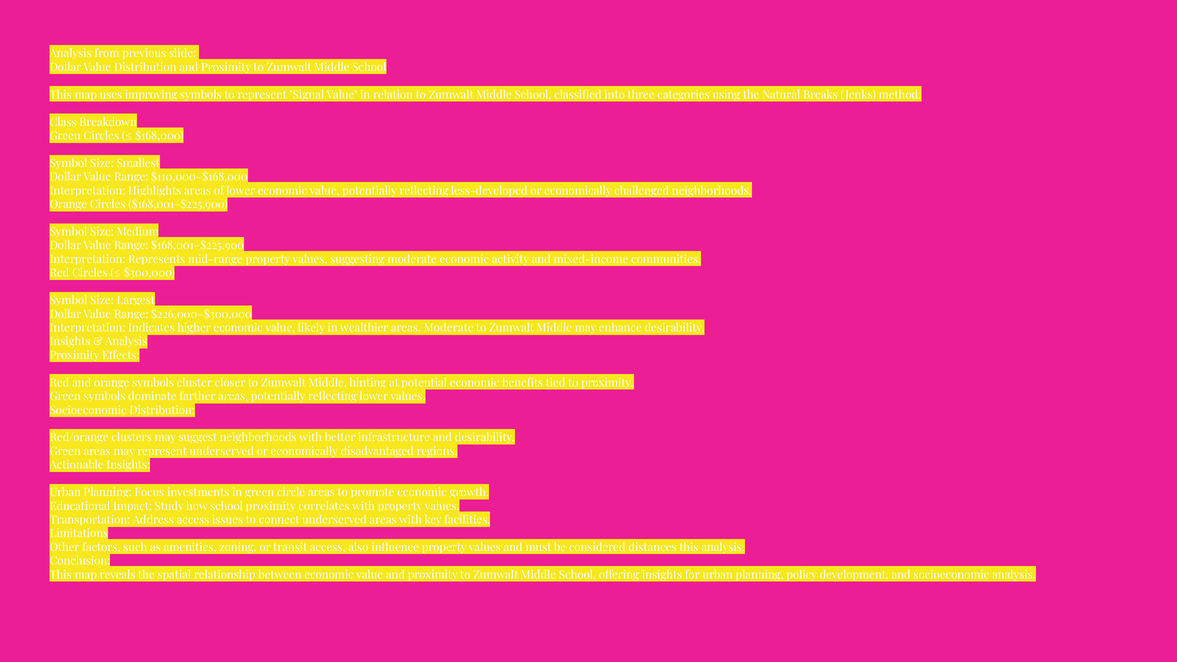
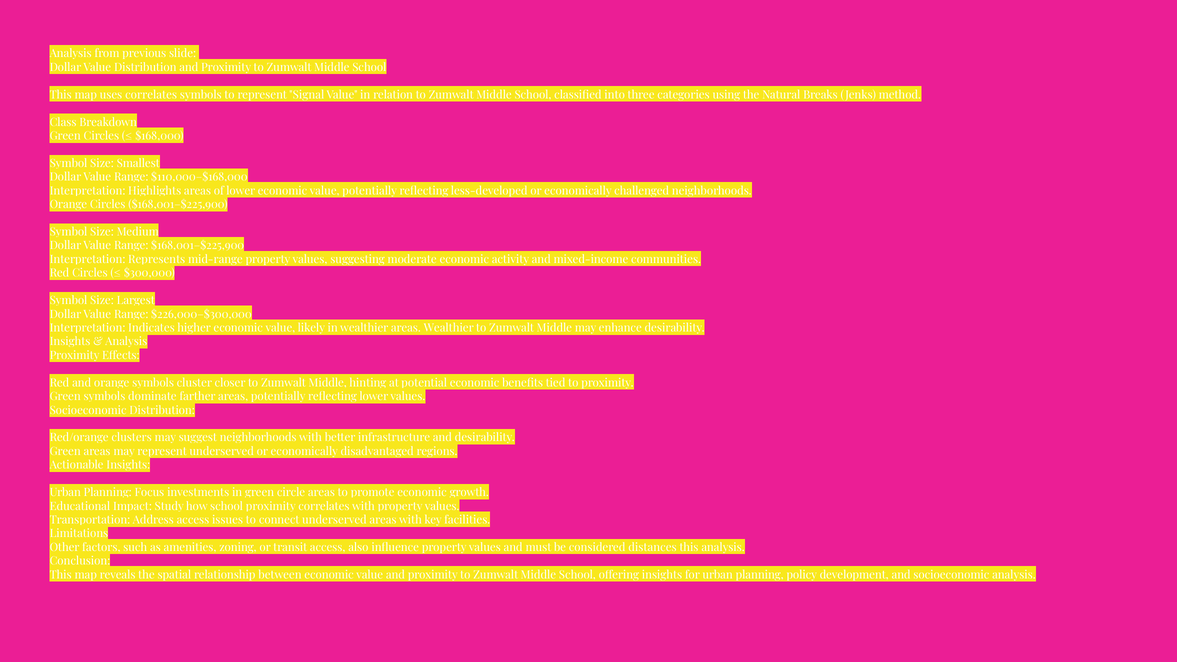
uses improving: improving -> correlates (151, 95)
areas Moderate: Moderate -> Wealthier (449, 328)
